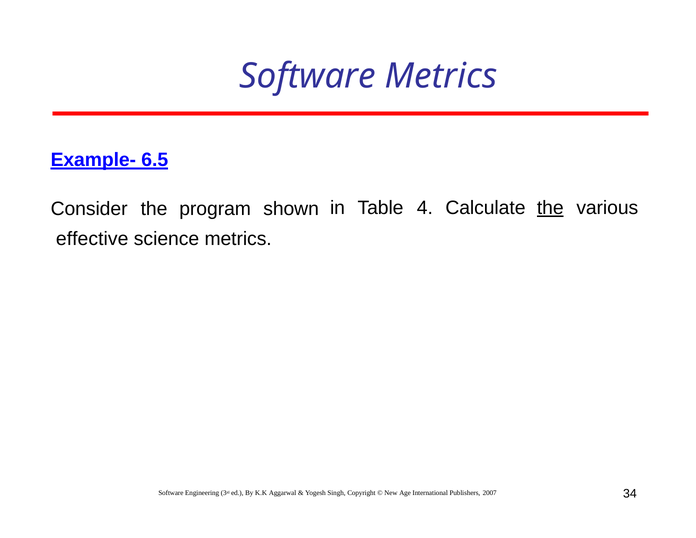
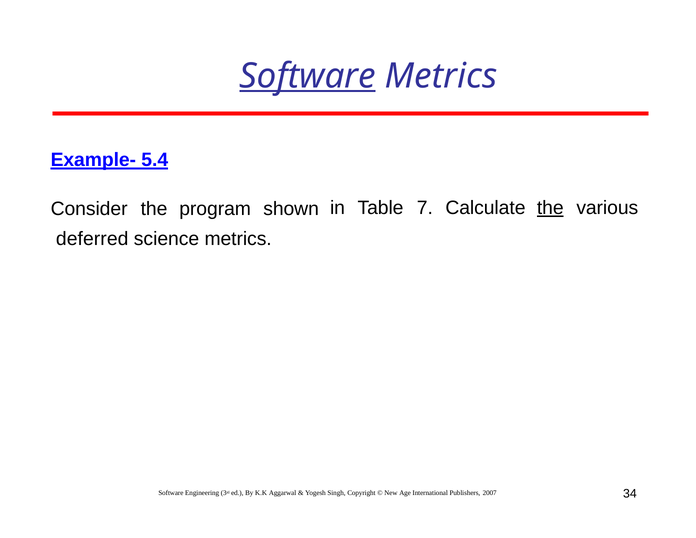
Software underline: none -> present (308, 76)
6.5: 6.5 -> 5.4 (155, 160)
4: 4 -> 7 (425, 208)
effective: effective -> deferred (92, 239)
